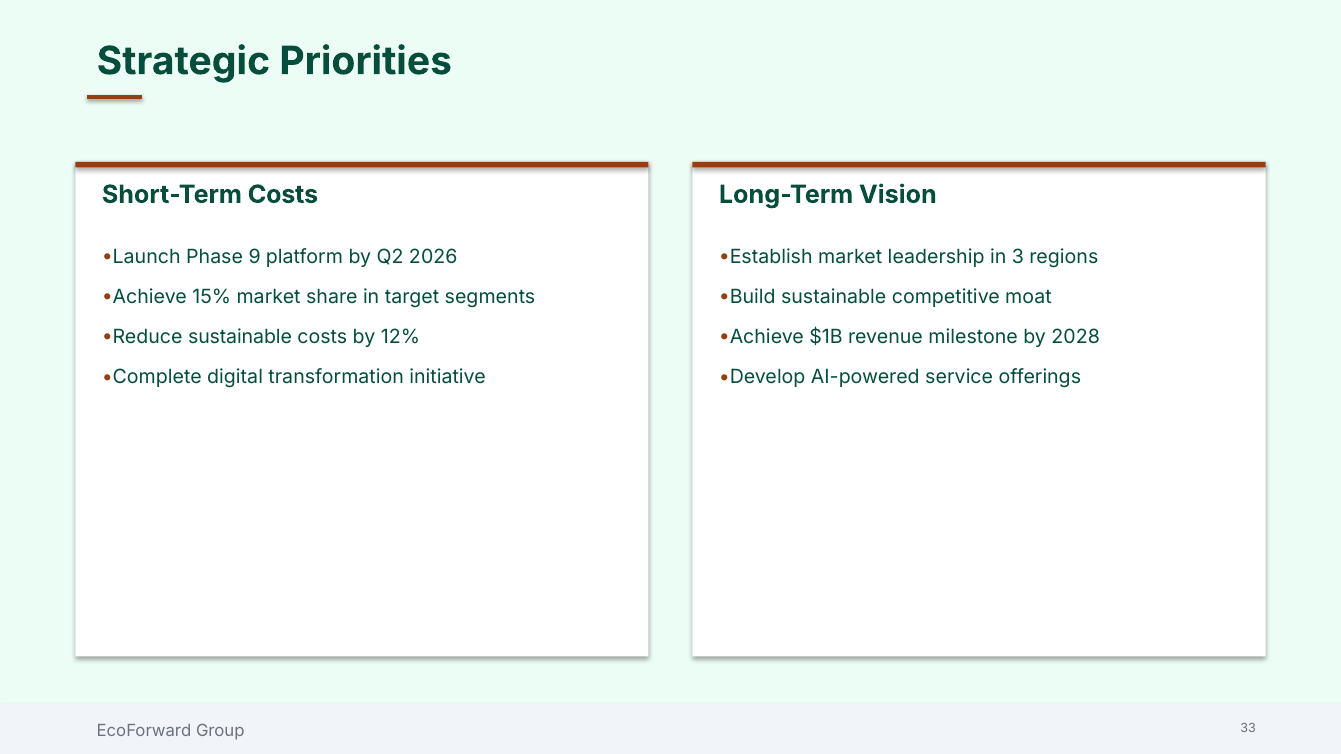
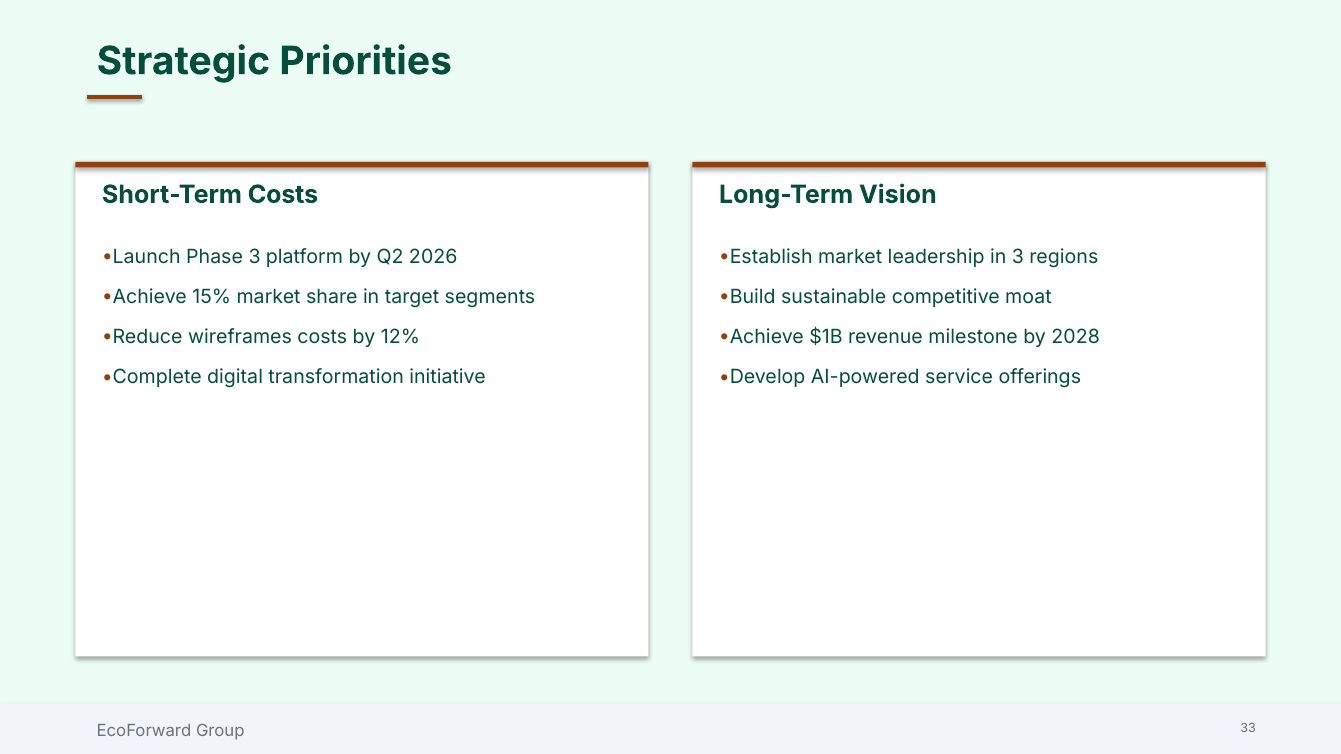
Phase 9: 9 -> 3 (255, 257)
Reduce sustainable: sustainable -> wireframes (240, 337)
